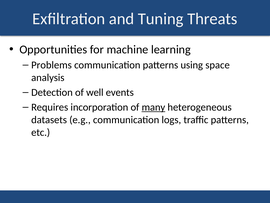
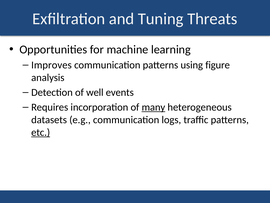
Problems: Problems -> Improves (51, 65)
space: space -> figure (218, 65)
etc underline: none -> present (41, 132)
